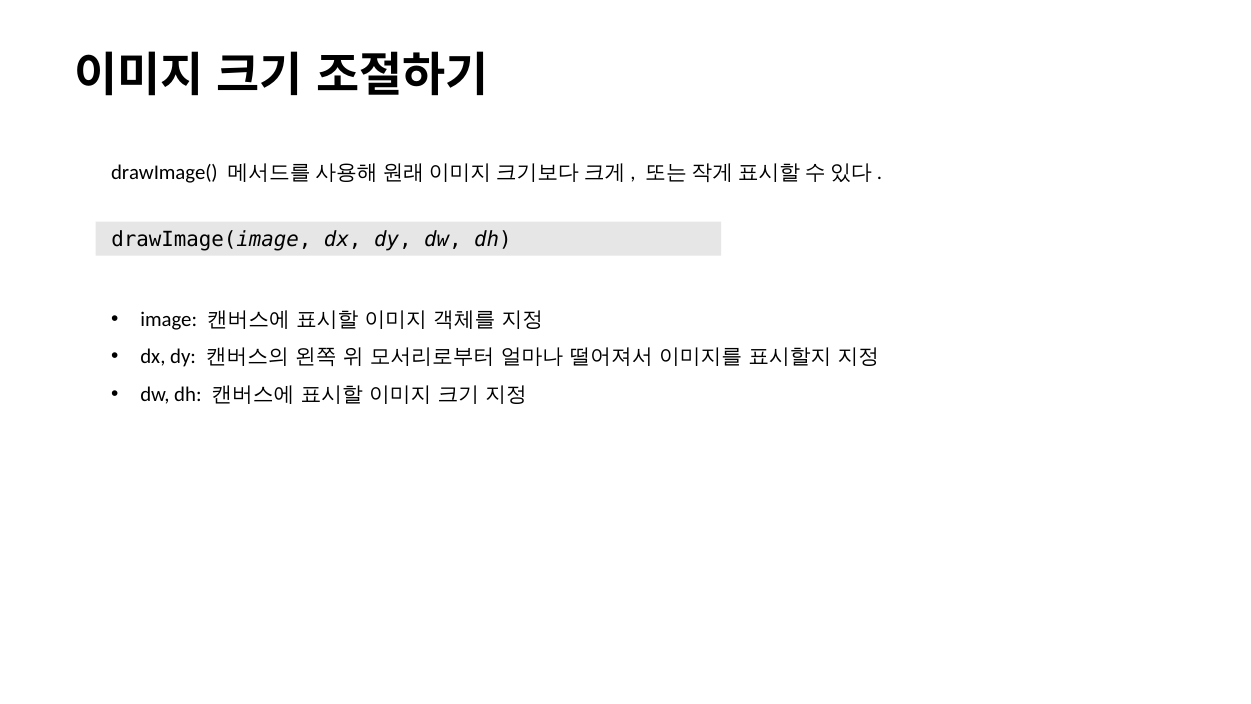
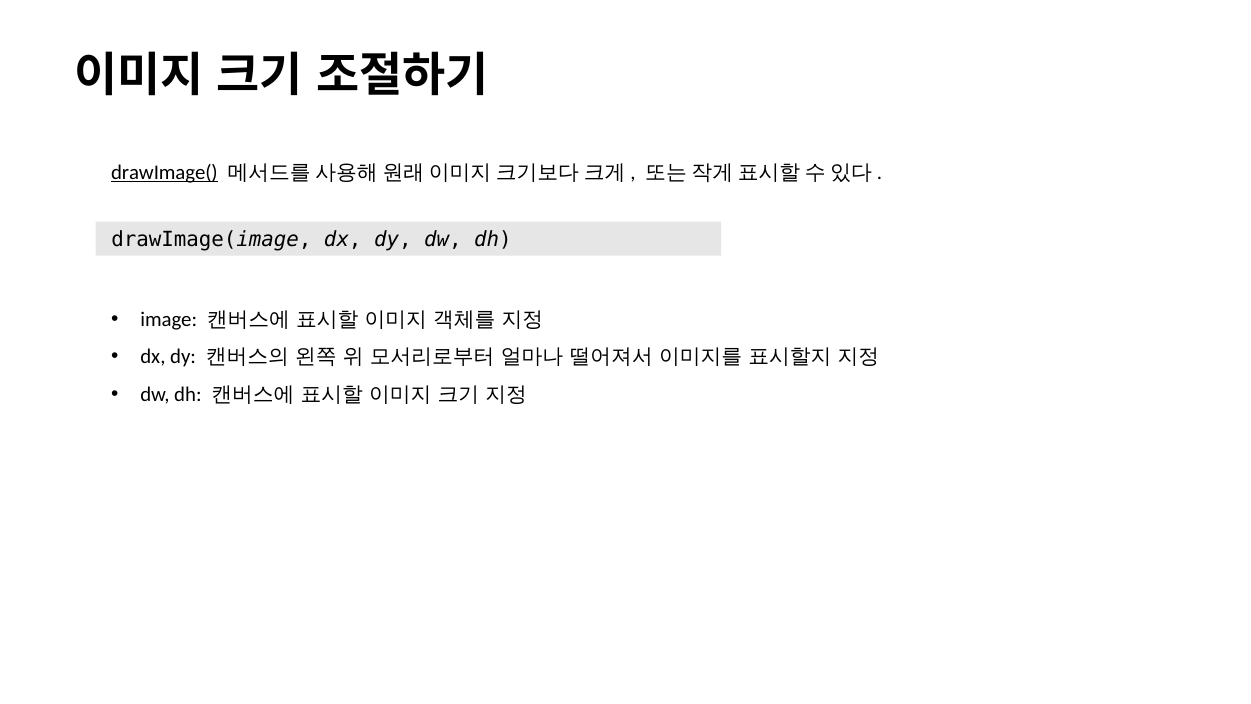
drawImage( underline: none -> present (164, 172)
